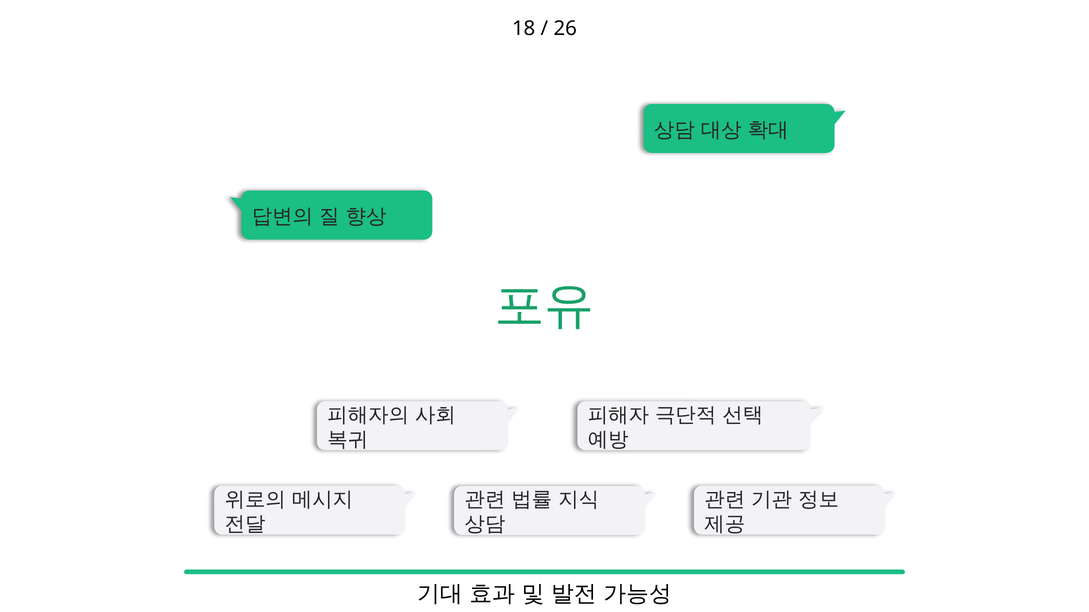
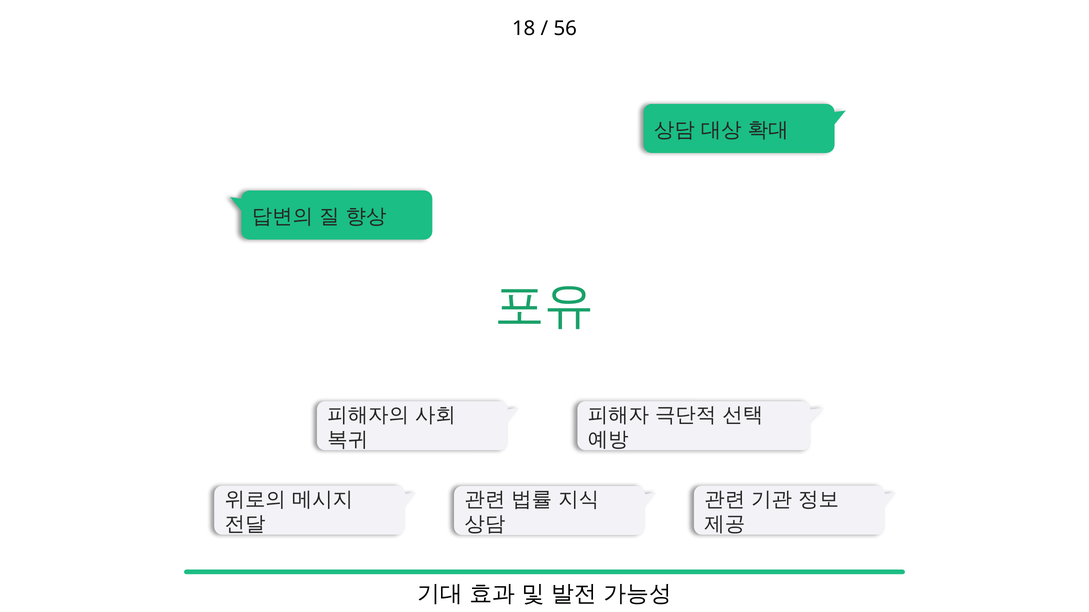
26: 26 -> 56 (565, 28)
